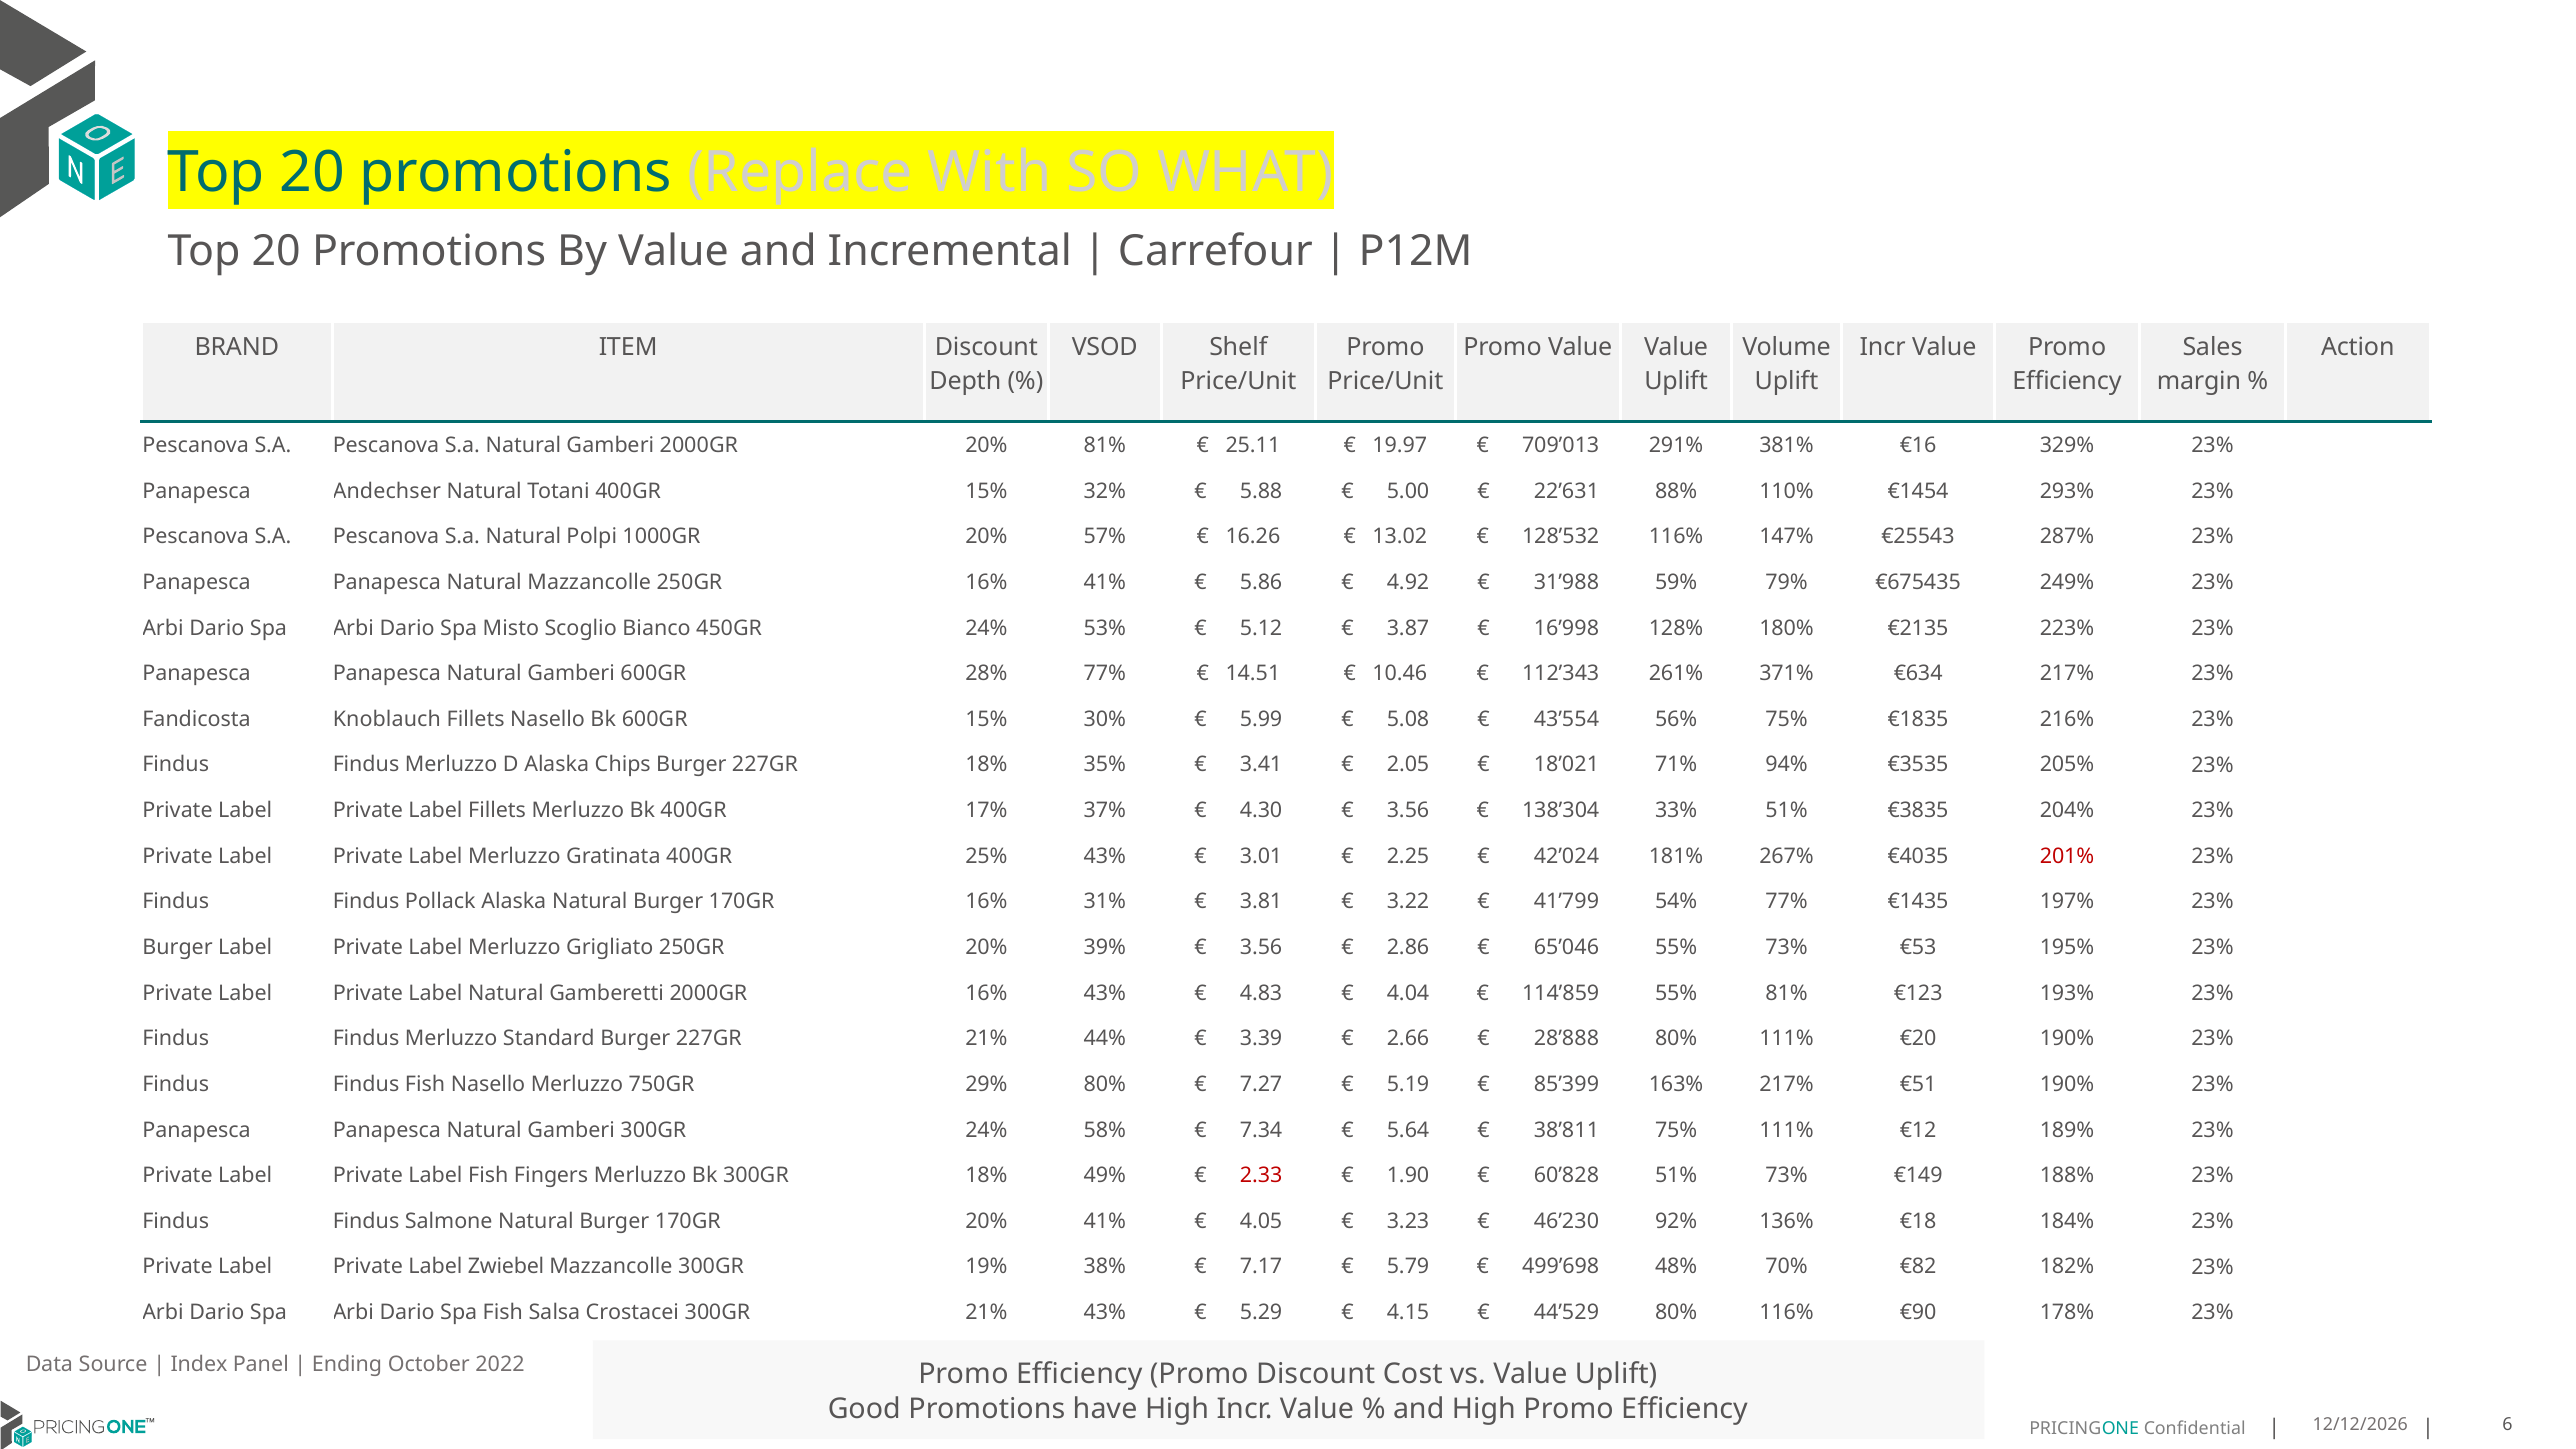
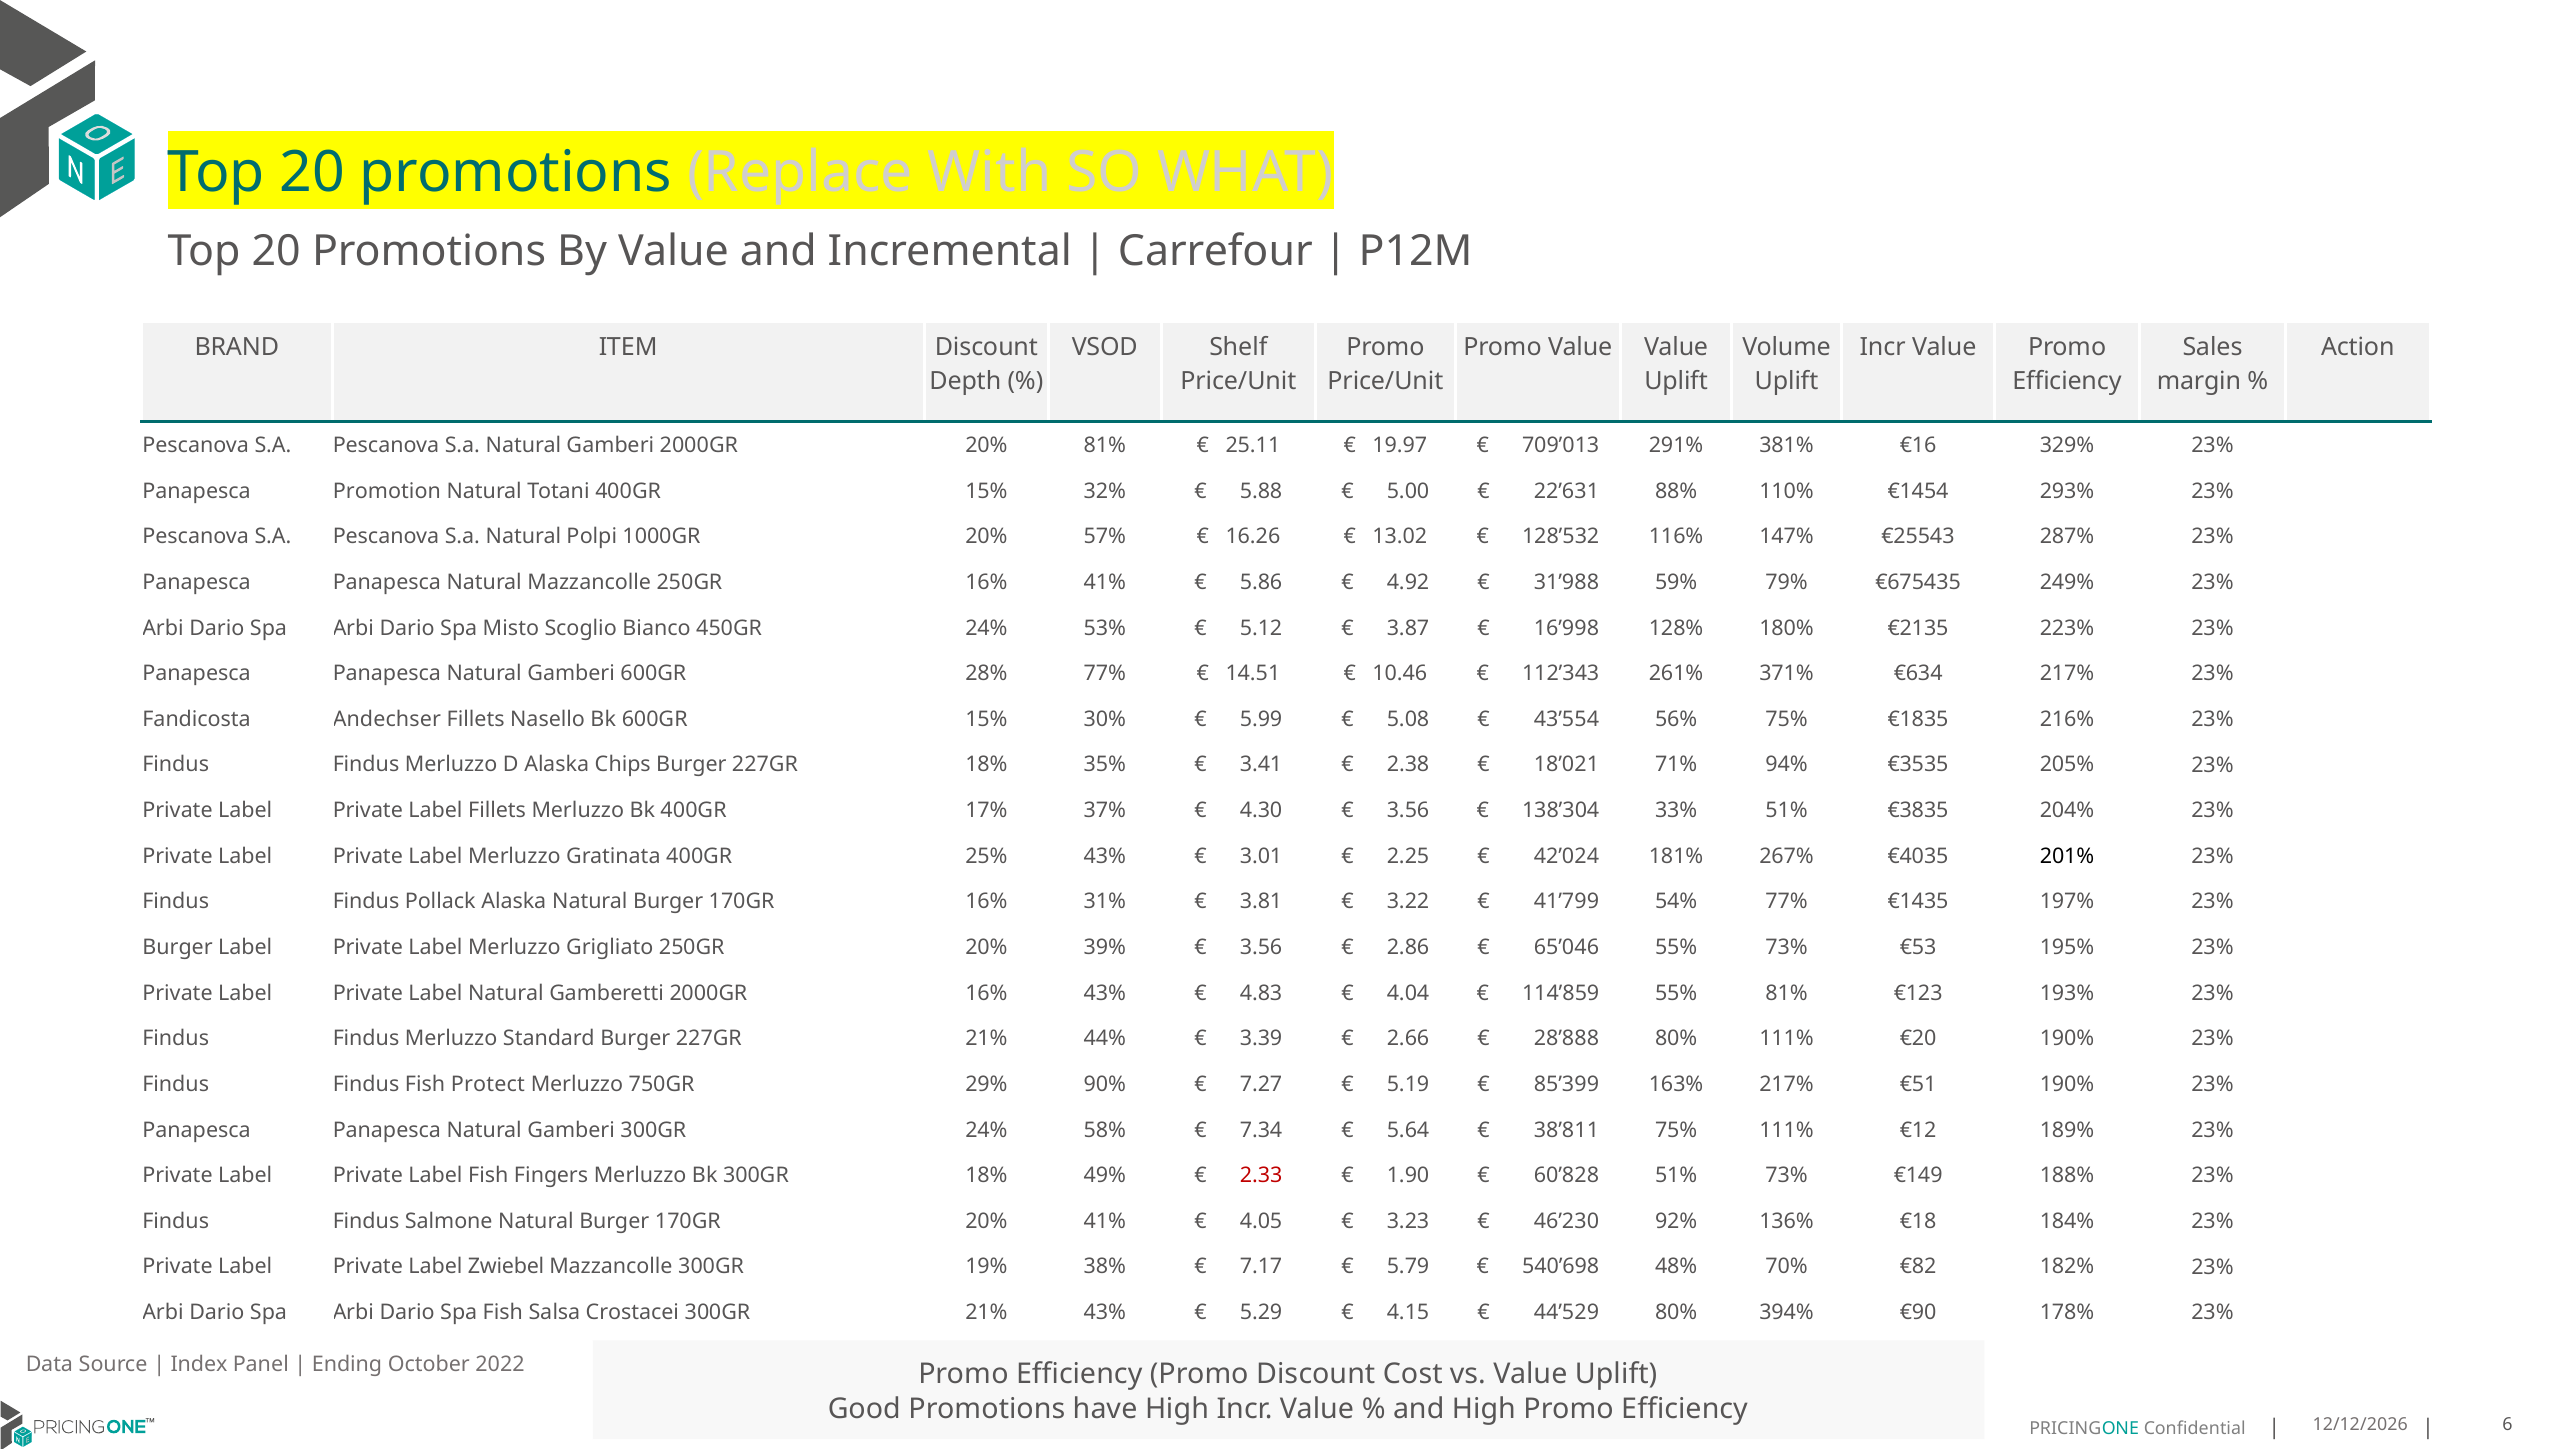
Andechser: Andechser -> Promotion (387, 491)
Knoblauch: Knoblauch -> Andechser (387, 719)
2.05: 2.05 -> 2.38 (1408, 765)
201% colour: red -> black (2067, 856)
Fish Nasello: Nasello -> Protect (488, 1084)
29% 80%: 80% -> 90% (1105, 1084)
499’698: 499’698 -> 540’698 (1561, 1267)
80% 116%: 116% -> 394% (1787, 1313)
